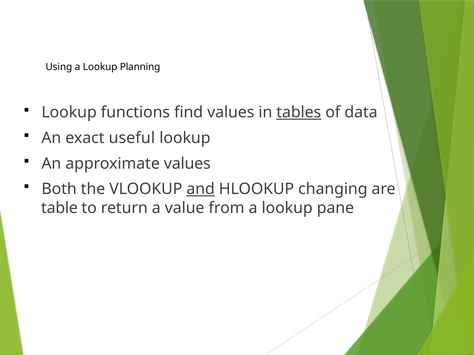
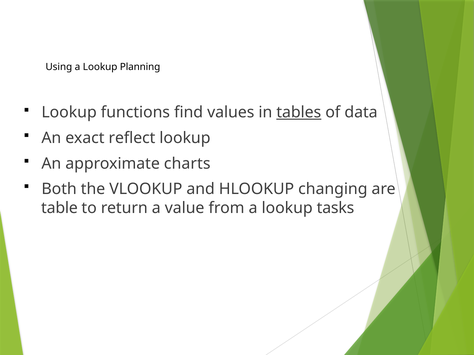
useful: useful -> reflect (132, 138)
approximate values: values -> charts (187, 164)
and underline: present -> none (201, 189)
pane: pane -> tasks (336, 208)
